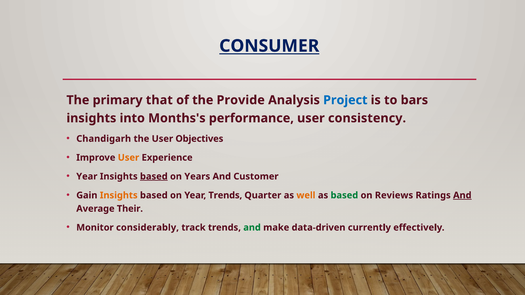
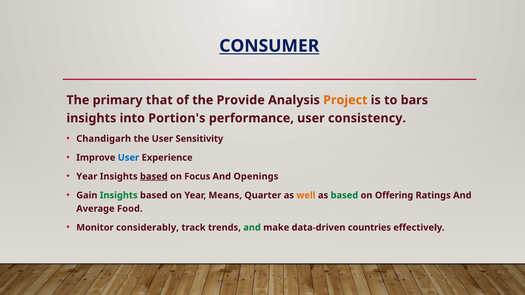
Project colour: blue -> orange (345, 100)
Months's: Months's -> Portion's (177, 118)
Objectives: Objectives -> Sensitivity (199, 139)
User colour: orange -> blue (128, 158)
Years: Years -> Focus (197, 177)
Customer: Customer -> Openings (256, 177)
Insights colour: orange -> green (119, 195)
Year Trends: Trends -> Means (225, 195)
Reviews: Reviews -> Offering (394, 195)
And underline: present -> none (462, 195)
Their: Their -> Food (130, 209)
currently: currently -> countries (369, 228)
